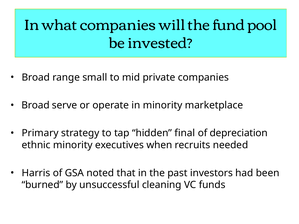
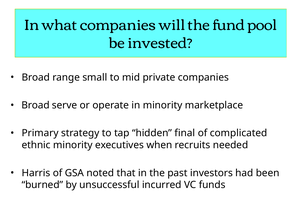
depreciation: depreciation -> complicated (239, 133)
cleaning: cleaning -> incurred (162, 185)
